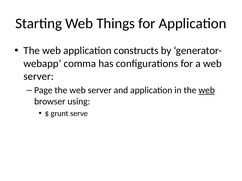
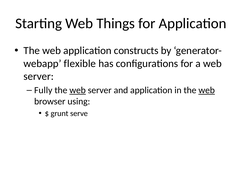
comma: comma -> flexible (80, 64)
Page: Page -> Fully (43, 90)
web underline: none -> present (78, 90)
